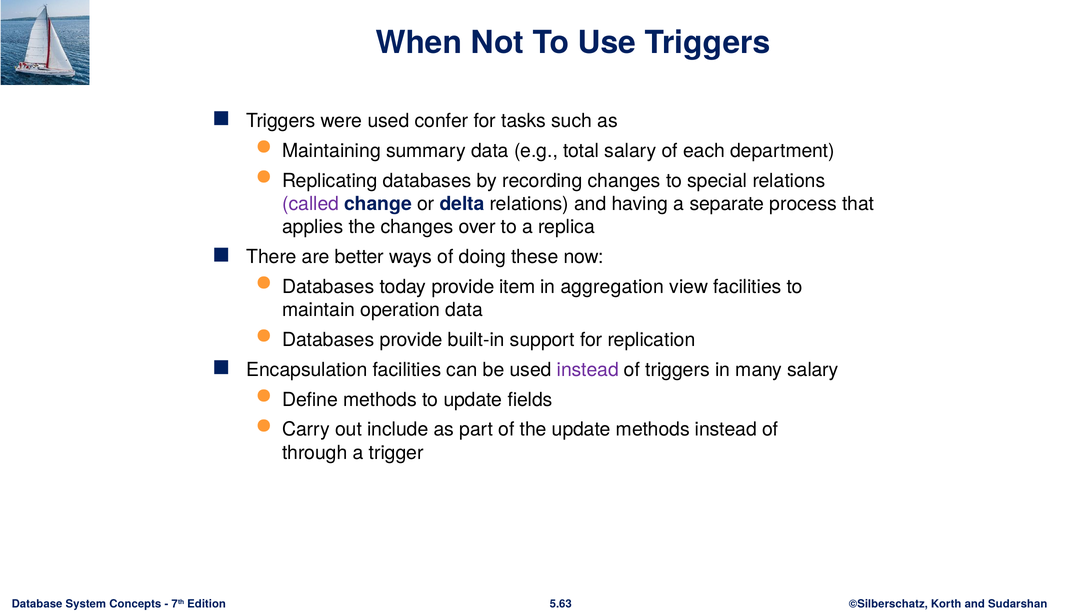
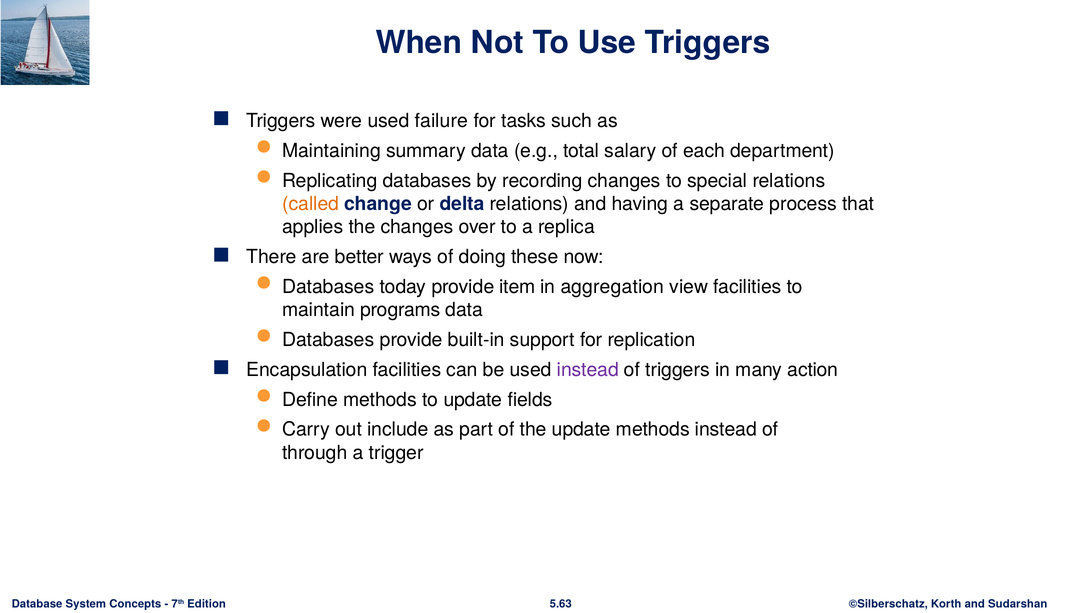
confer: confer -> failure (441, 121)
called colour: purple -> orange (311, 204)
operation: operation -> programs (400, 310)
many salary: salary -> action (813, 370)
